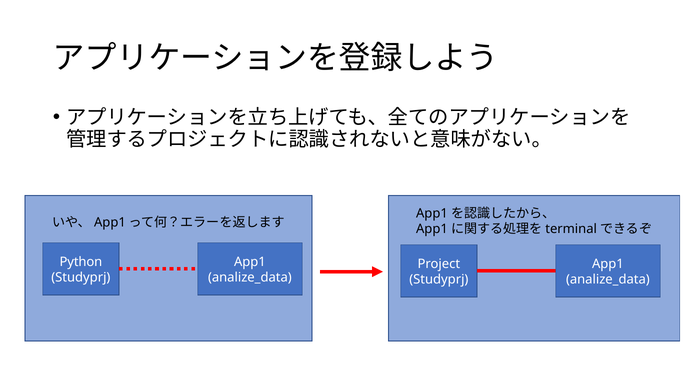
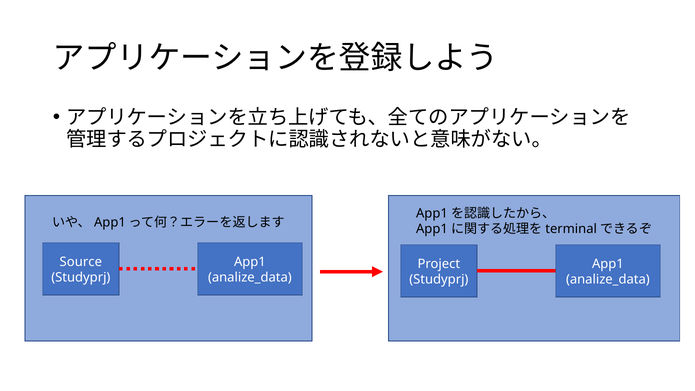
Python: Python -> Source (81, 262)
